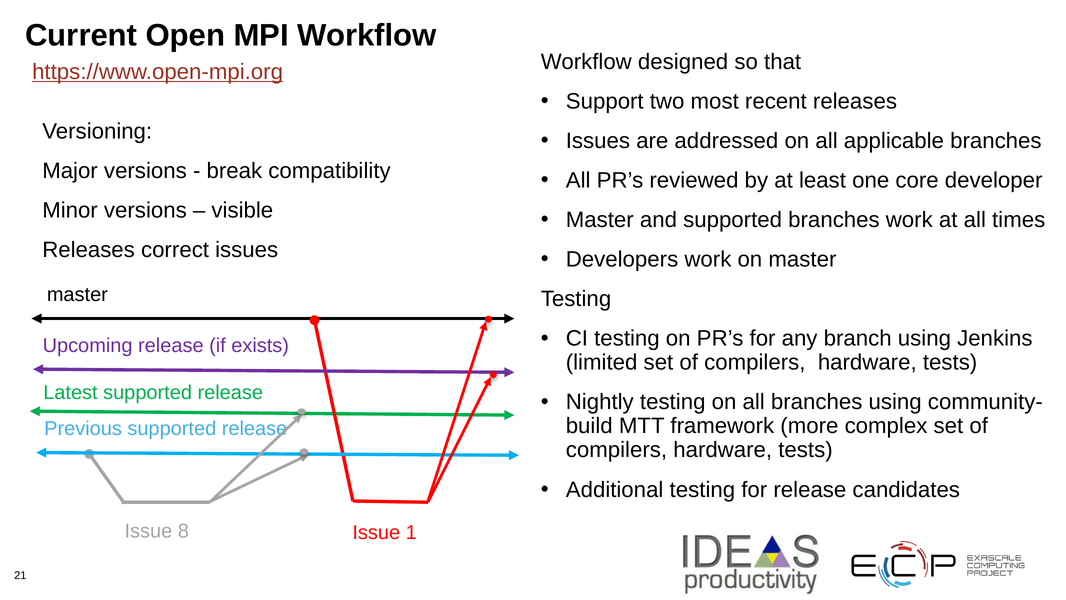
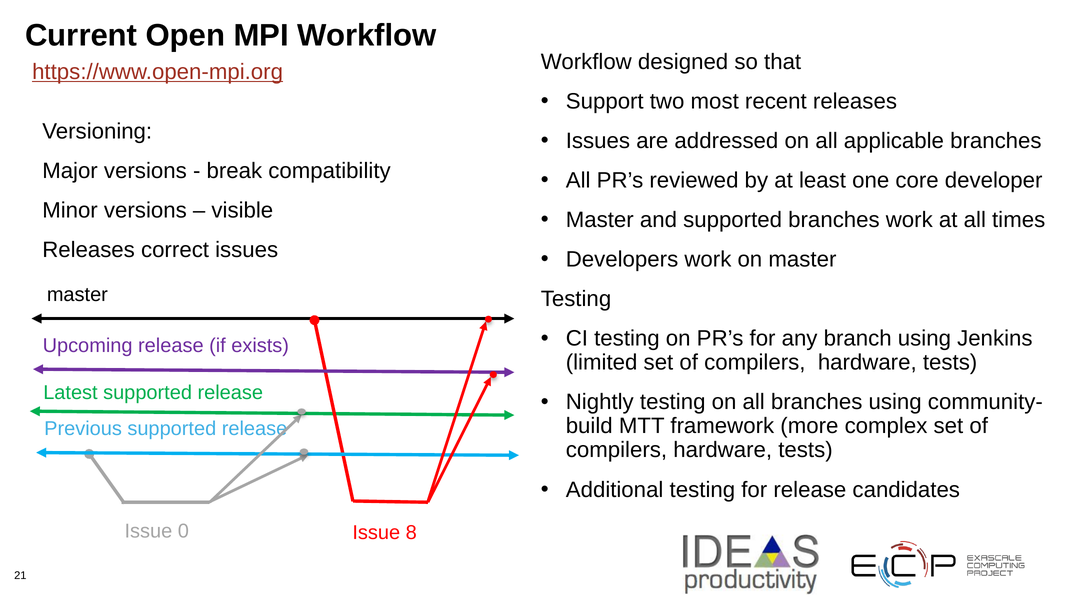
8: 8 -> 0 (183, 531)
1: 1 -> 8 (411, 533)
